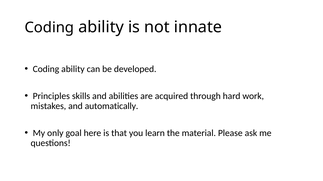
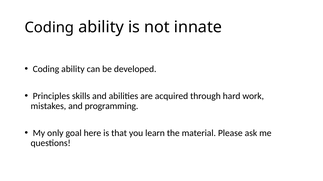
automatically: automatically -> programming (112, 106)
